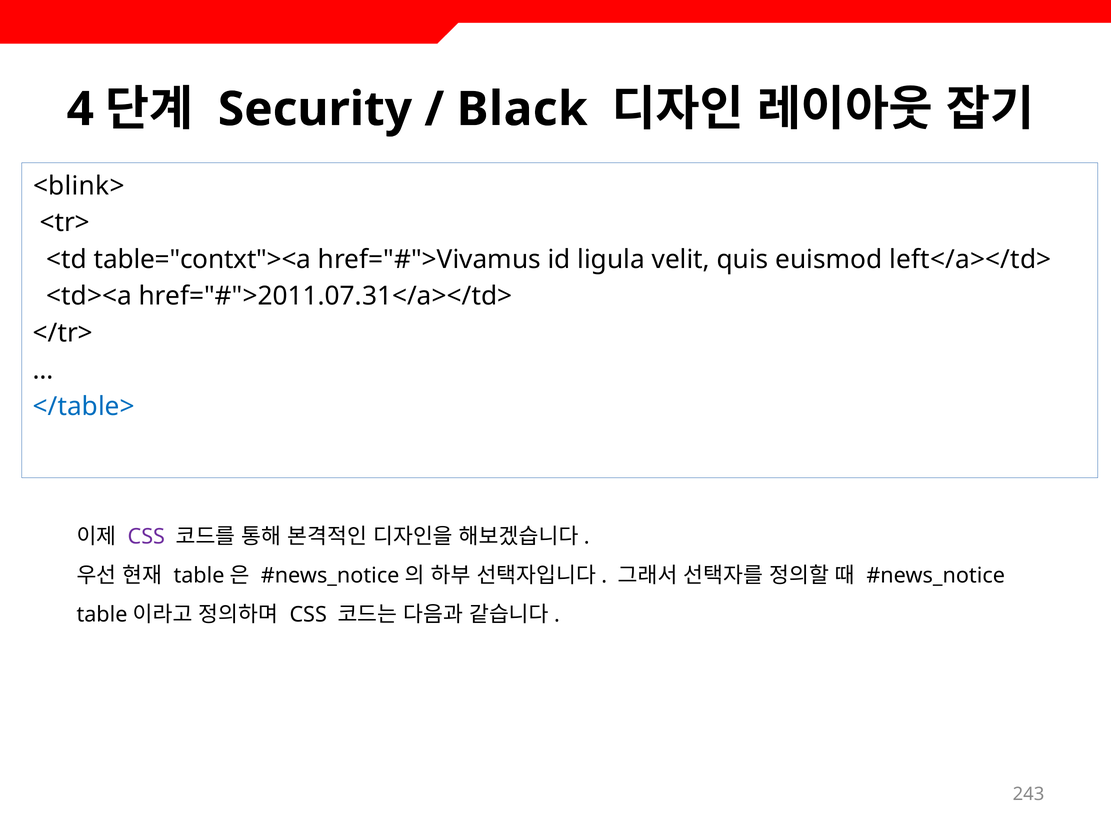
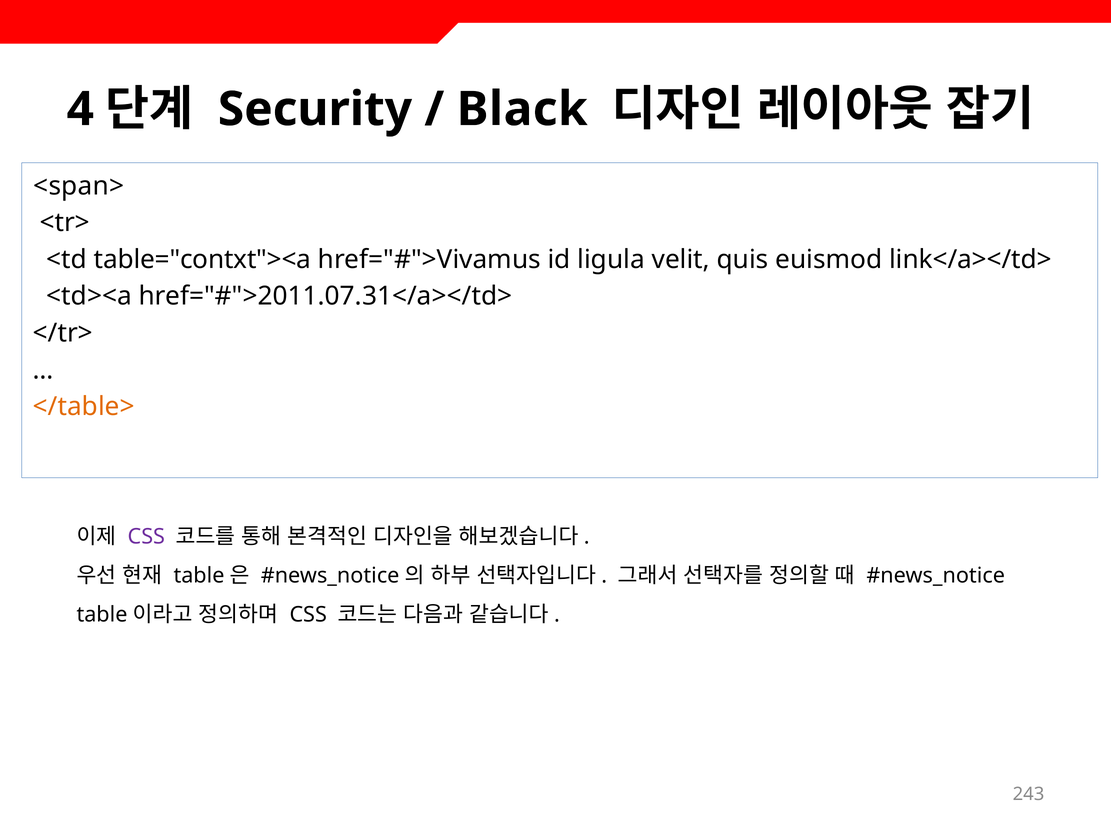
<blink>: <blink> -> <span> (79, 186)
left</a></td>: left</a></td> -> link</a></td> (970, 260)
</table> colour: blue -> orange (84, 407)
